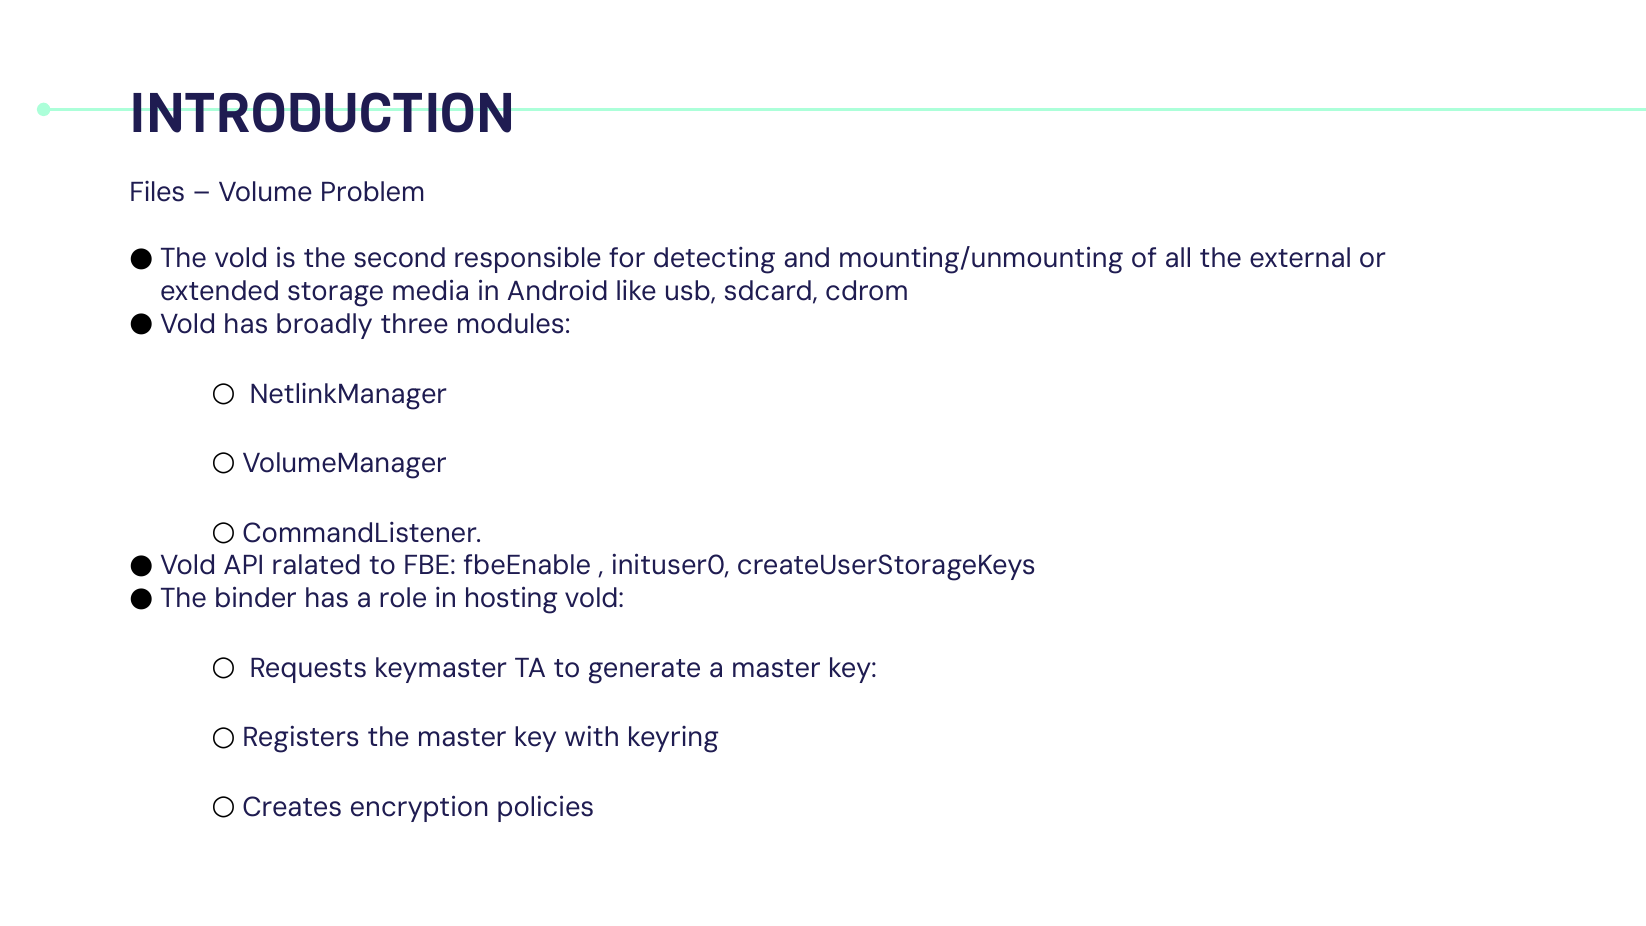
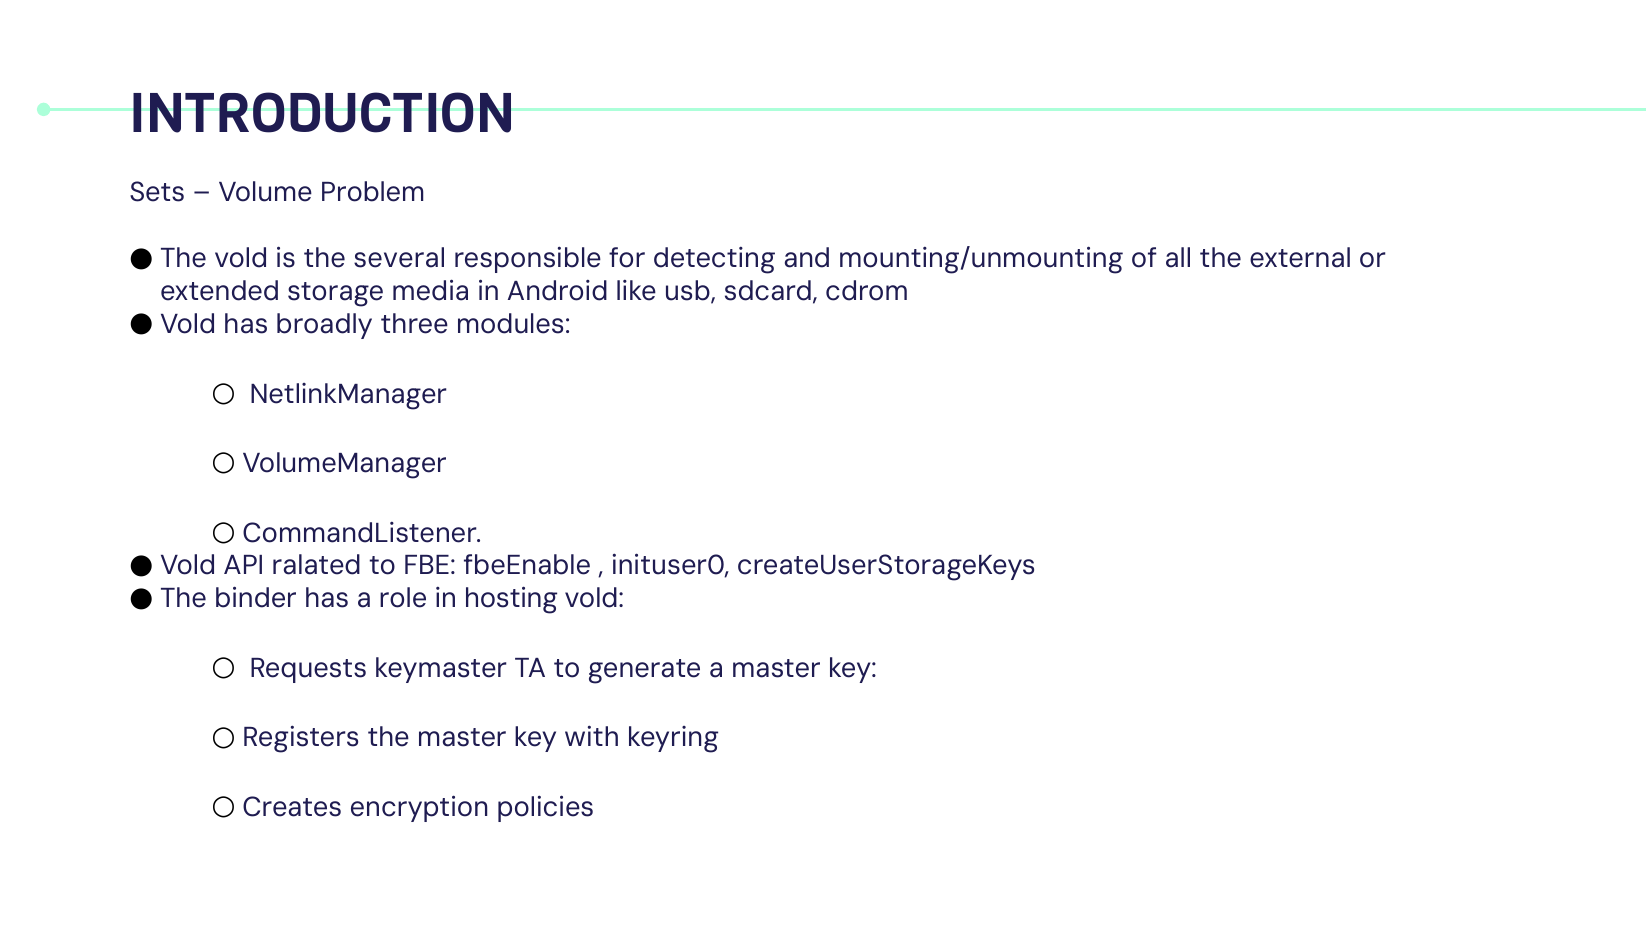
Files: Files -> Sets (157, 193)
second: second -> several (400, 259)
